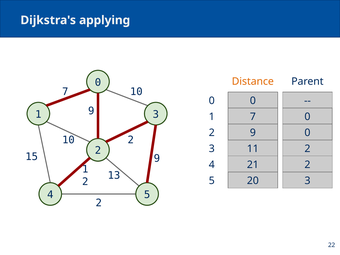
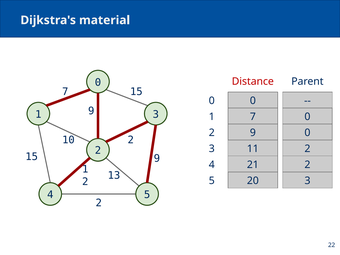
applying: applying -> material (105, 20)
Distance colour: orange -> red (253, 82)
10: 10 -> 15 (136, 92)
